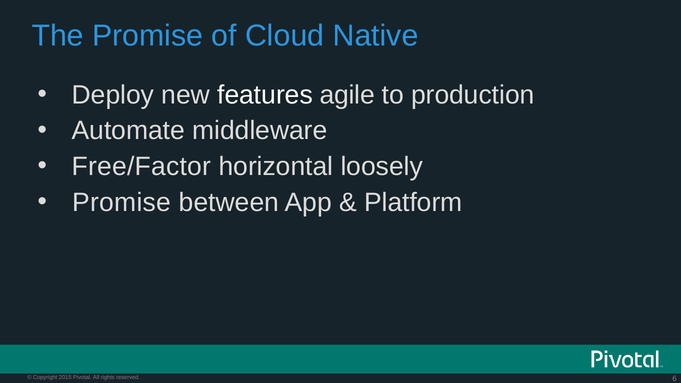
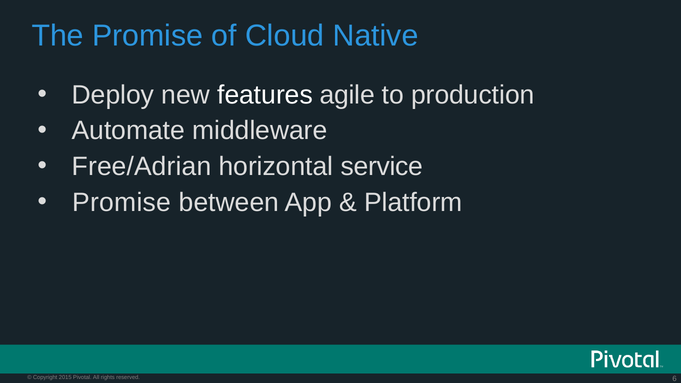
Free/Factor: Free/Factor -> Free/Adrian (142, 167)
loosely: loosely -> service (382, 167)
